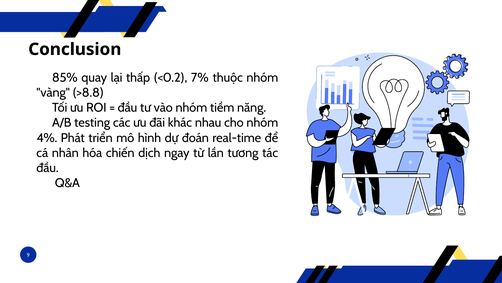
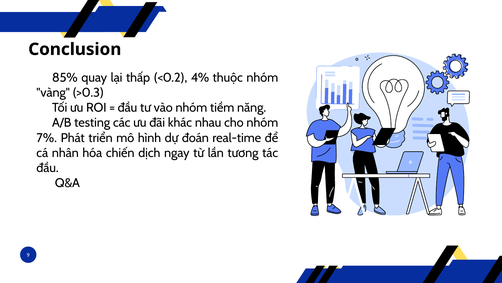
7%: 7% -> 4% (200, 77)
>8.8: >8.8 -> >0.3 (88, 92)
4%: 4% -> 7% (47, 138)
